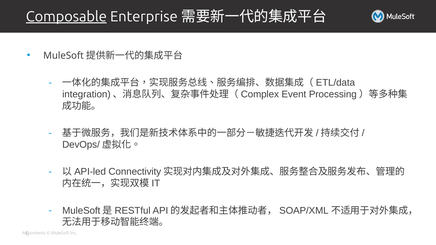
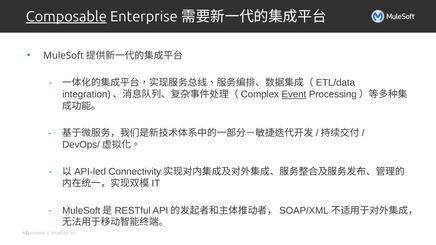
Event underline: none -> present (294, 94)
